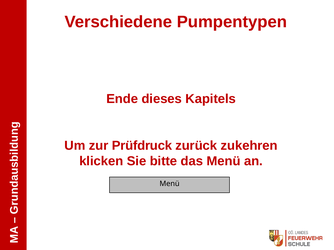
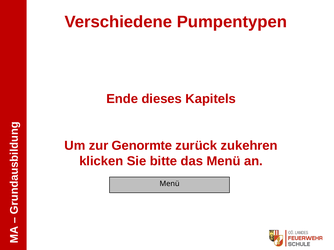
Prüfdruck: Prüfdruck -> Genormte (142, 146)
